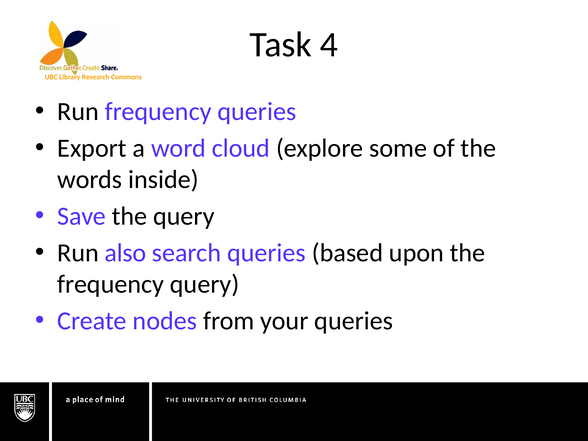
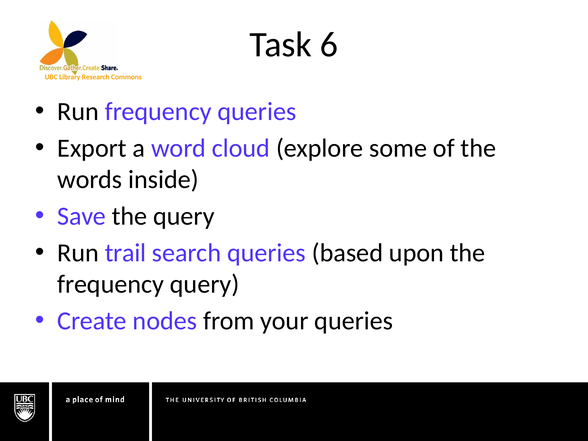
4: 4 -> 6 (329, 45)
also: also -> trail (125, 253)
